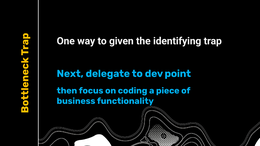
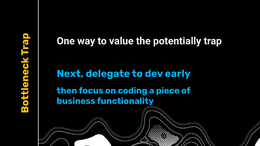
given: given -> value (121, 41)
identifying: identifying -> potentially (177, 41)
point: point -> early (178, 74)
